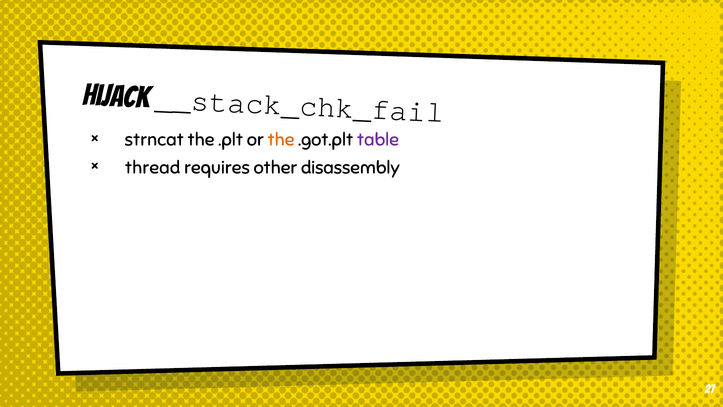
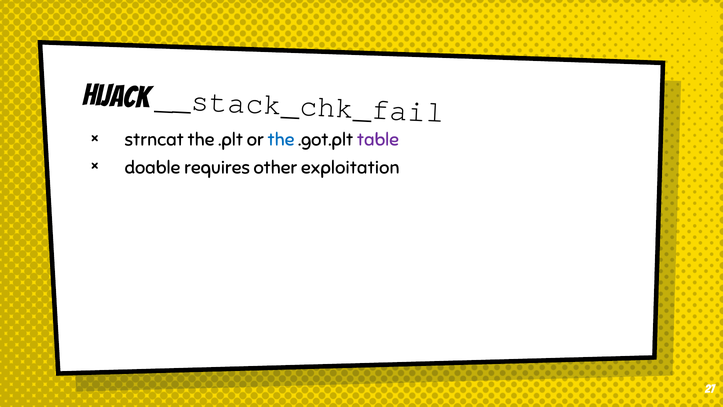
the colour: orange -> blue (281, 140)
thread: thread -> doable (153, 167)
disassembly: disassembly -> exploitation (350, 167)
